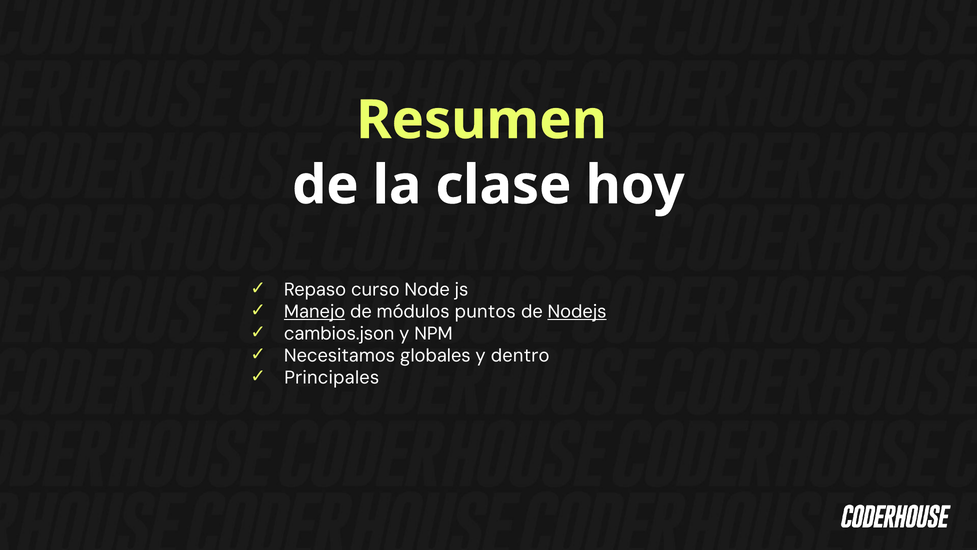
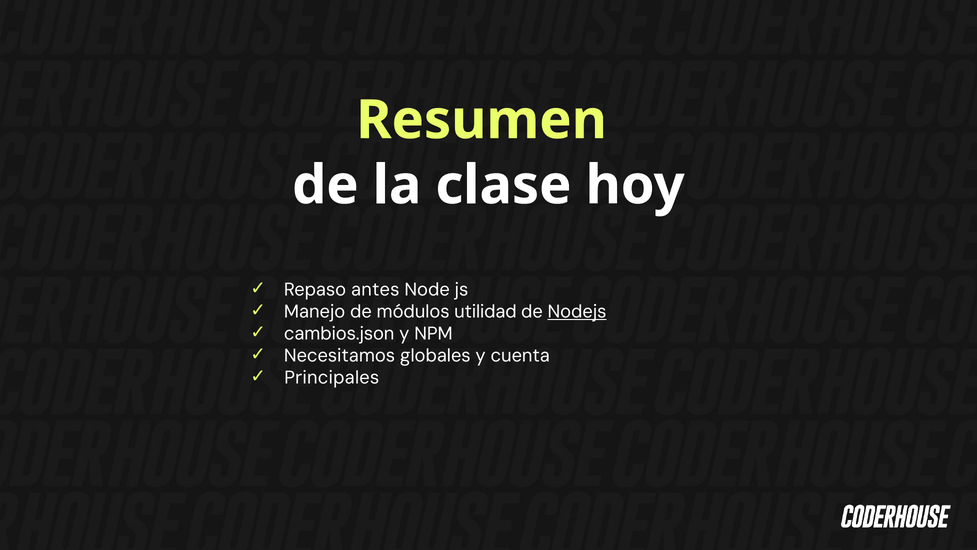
curso: curso -> antes (375, 289)
Manejo underline: present -> none (315, 311)
puntos: puntos -> utilidad (485, 311)
dentro: dentro -> cuenta (520, 355)
